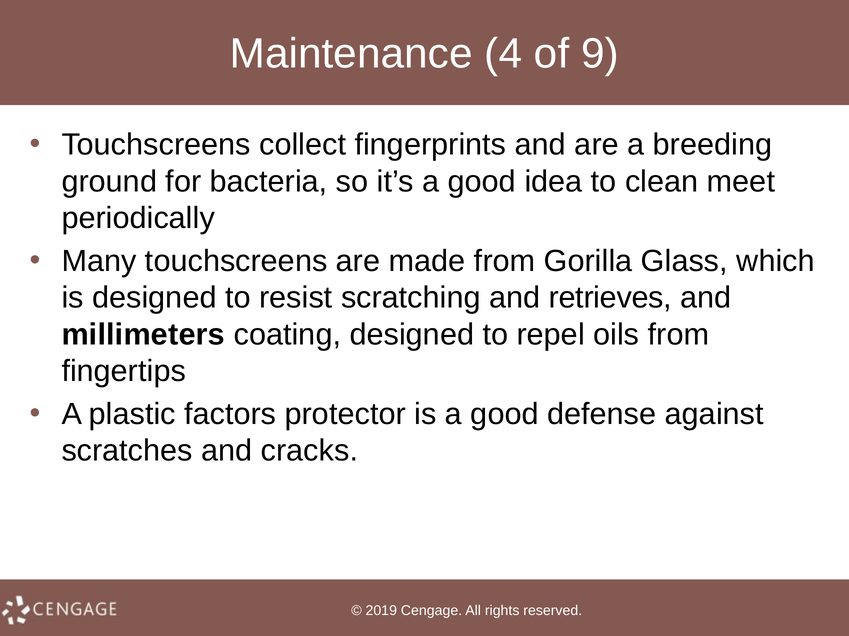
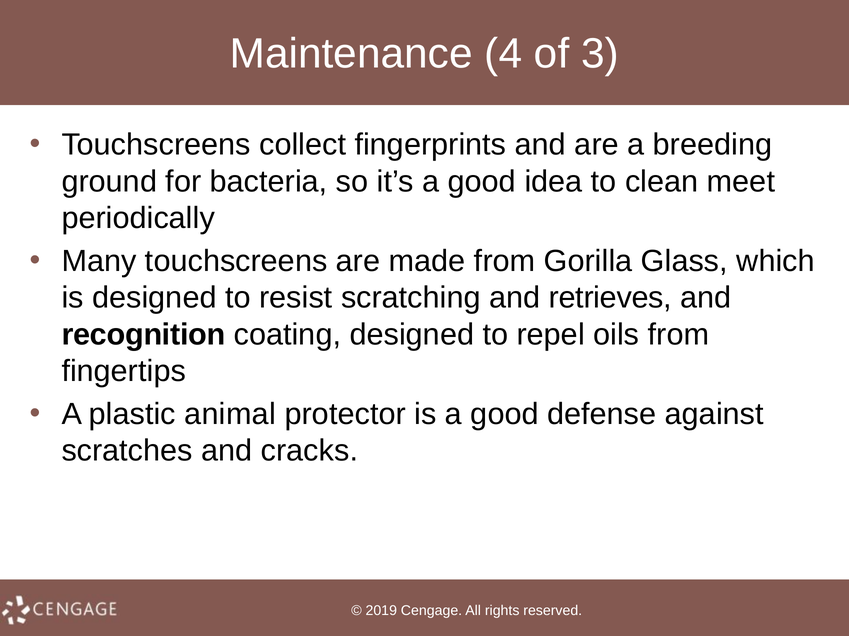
9: 9 -> 3 (600, 54)
millimeters: millimeters -> recognition (143, 335)
factors: factors -> animal (230, 415)
